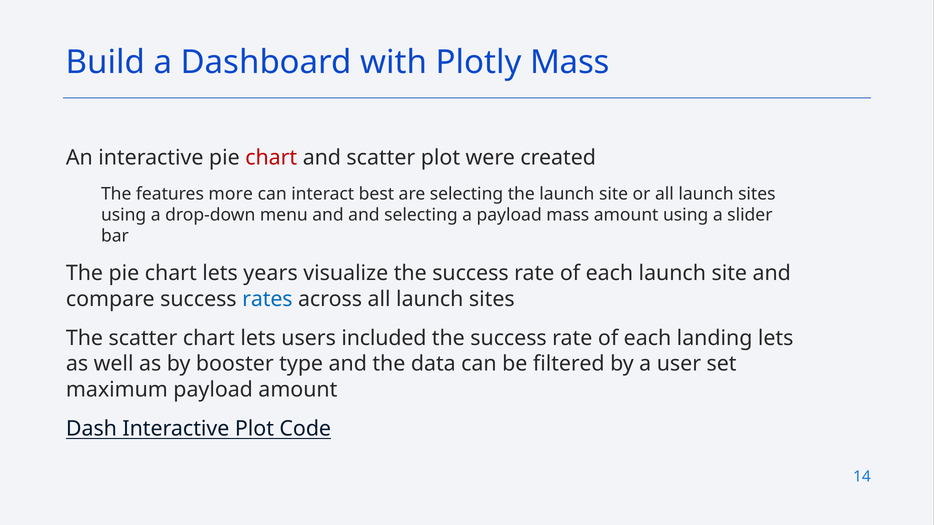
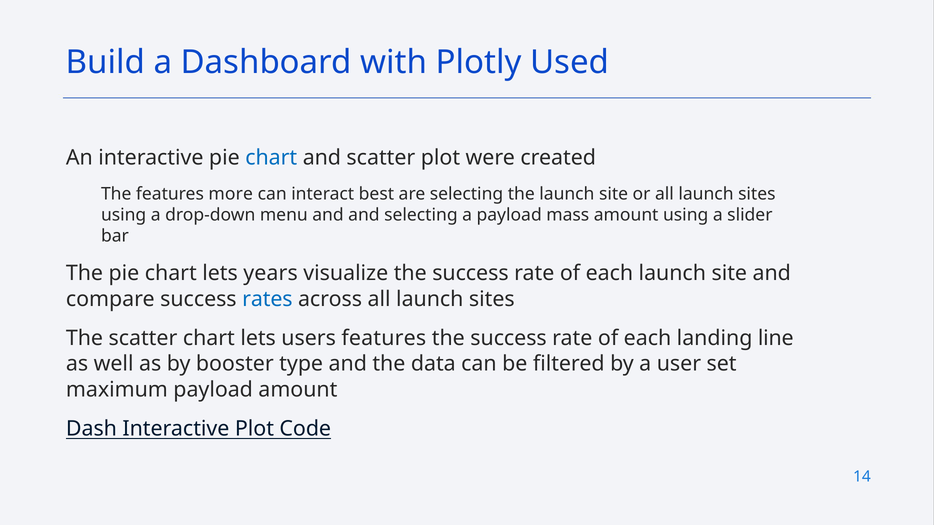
Plotly Mass: Mass -> Used (570, 62)
chart colour: red -> blue (271, 158)
users included: included -> features (384, 339)
landing lets: lets -> line (776, 339)
